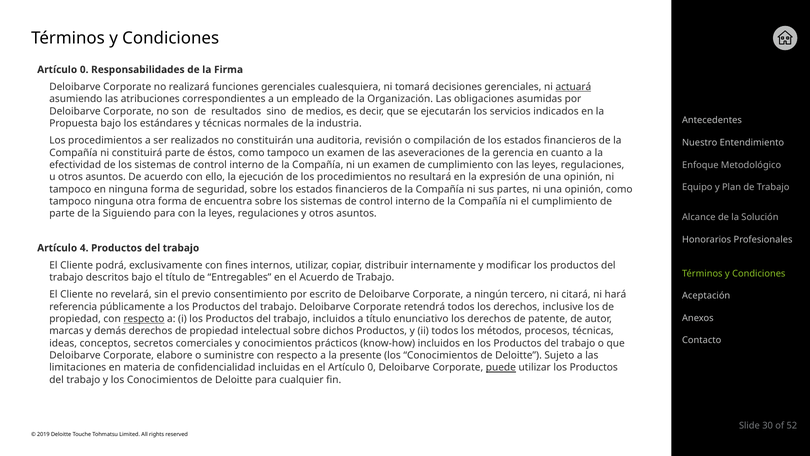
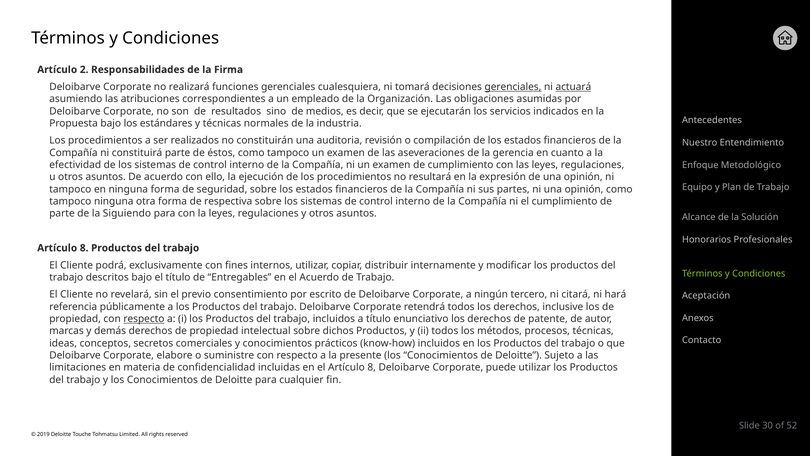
0: 0 -> 2 (84, 70)
gerenciales underline: none -> present (513, 87)
encuentra: encuentra -> respectiva (228, 201)
4: 4 -> 8 (84, 248)
el Artículo 0: 0 -> 8 (372, 367)
puede underline: present -> none (501, 367)
